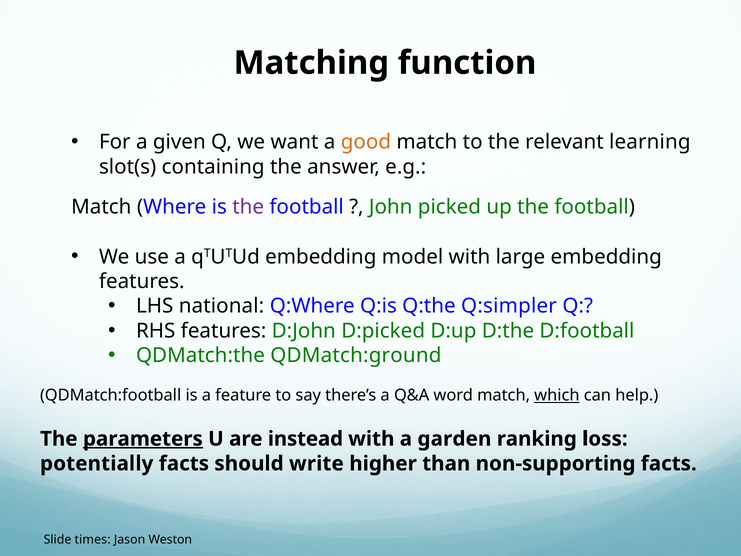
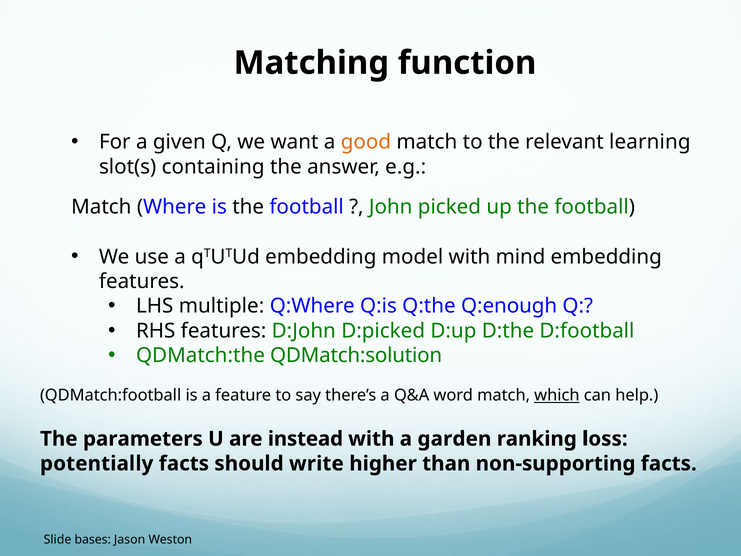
the colour: purple -> black (248, 207)
large: large -> mind (521, 257)
national: national -> multiple (222, 306)
Q:simpler: Q:simpler -> Q:enough (509, 306)
QDMatch:ground: QDMatch:ground -> QDMatch:solution (356, 355)
parameters underline: present -> none (143, 439)
times: times -> bases (93, 539)
